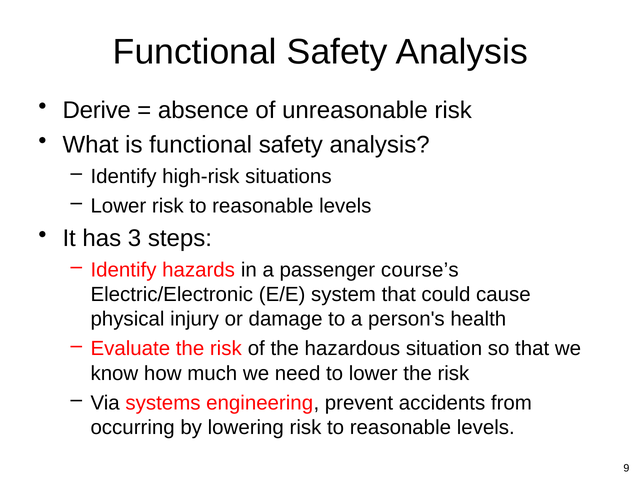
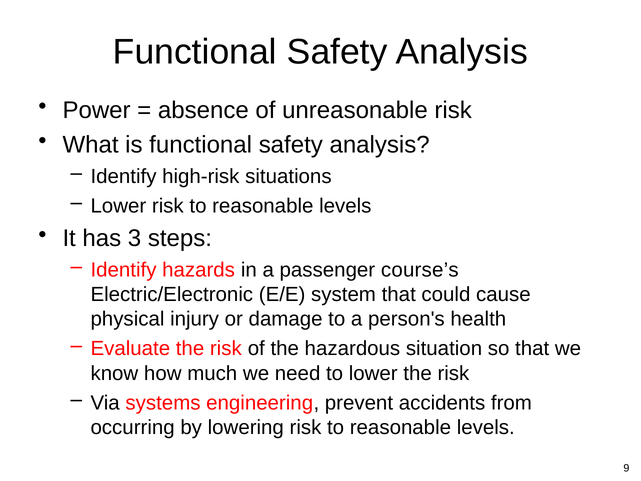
Derive: Derive -> Power (97, 110)
